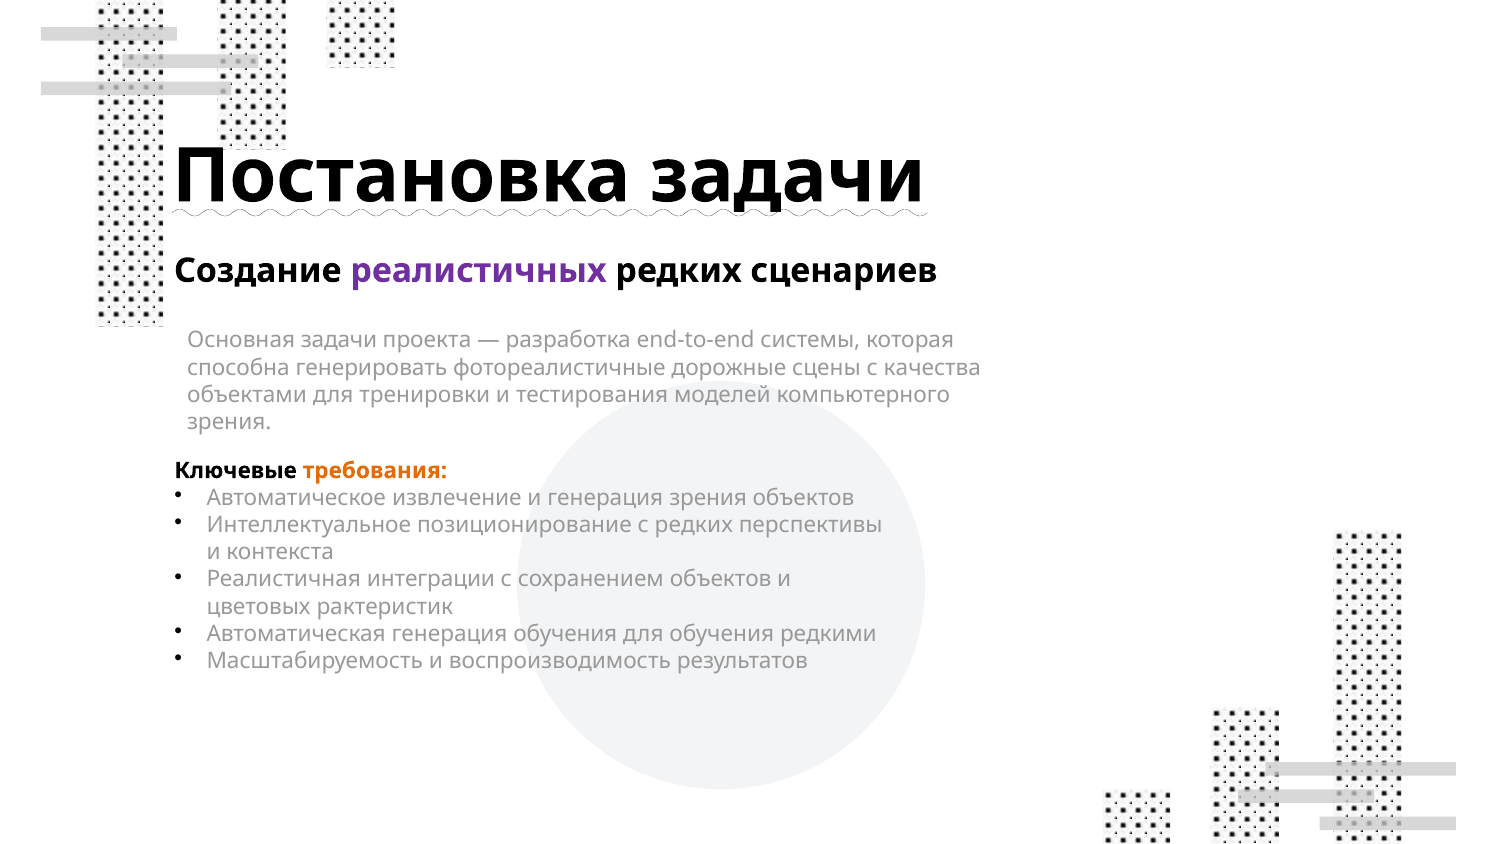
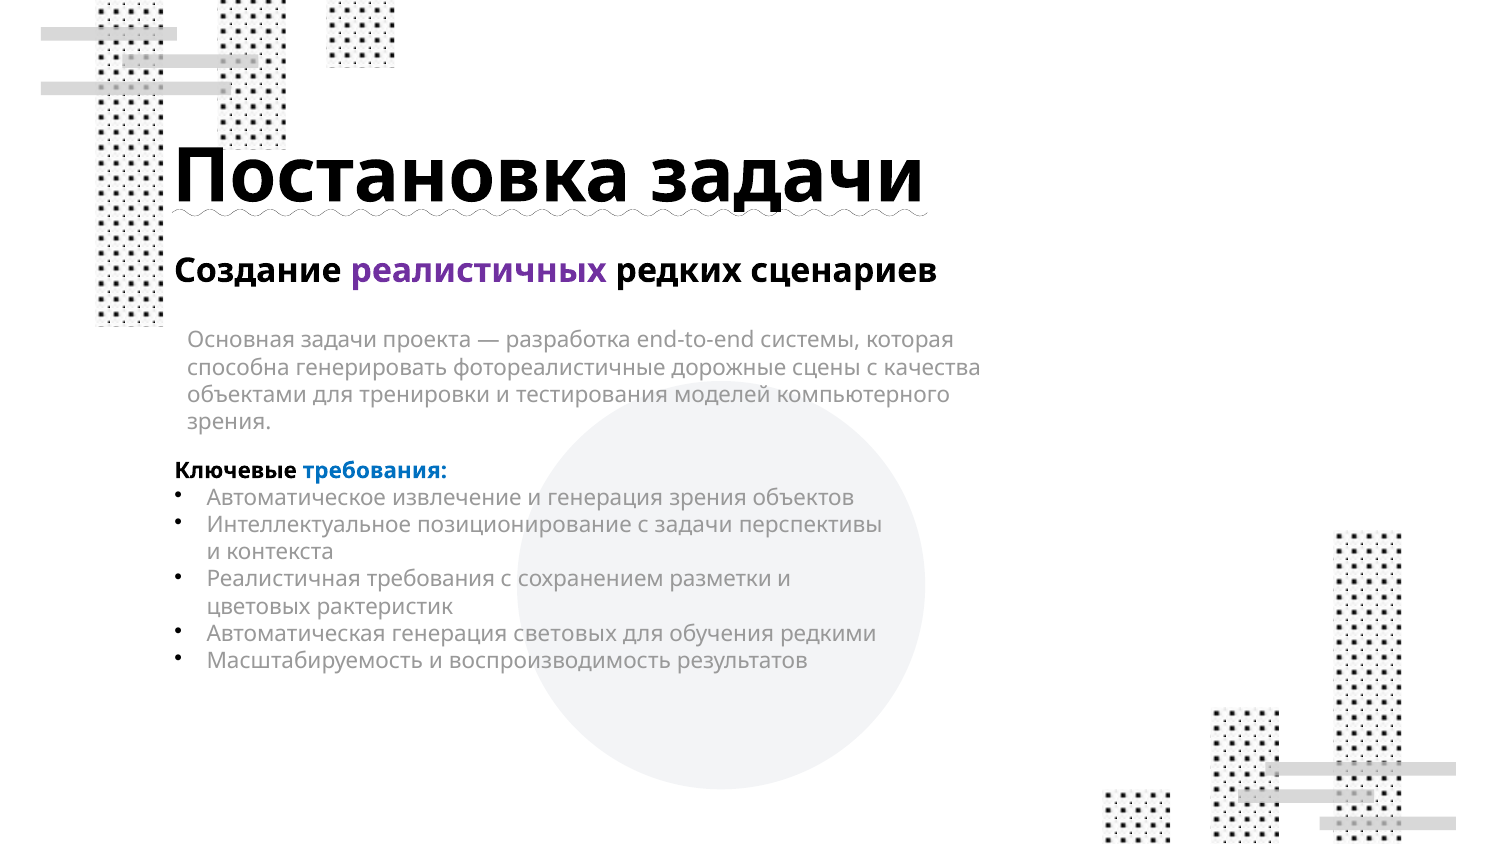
требования colour: orange -> blue (375, 471)
с редких: редких -> задачи (694, 525)
Реалистичная интеграции: интеграции -> требования (431, 579)
сохранением объектов: объектов -> разметки (721, 579)
генерация обучения: обучения -> световых (565, 634)
